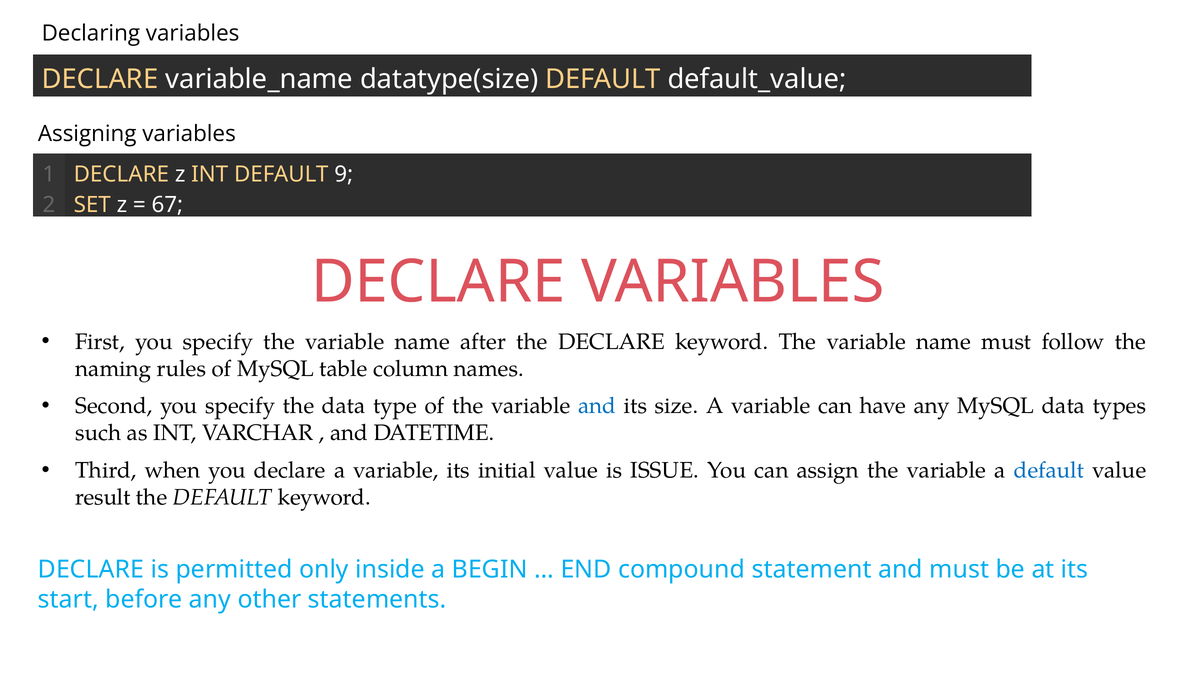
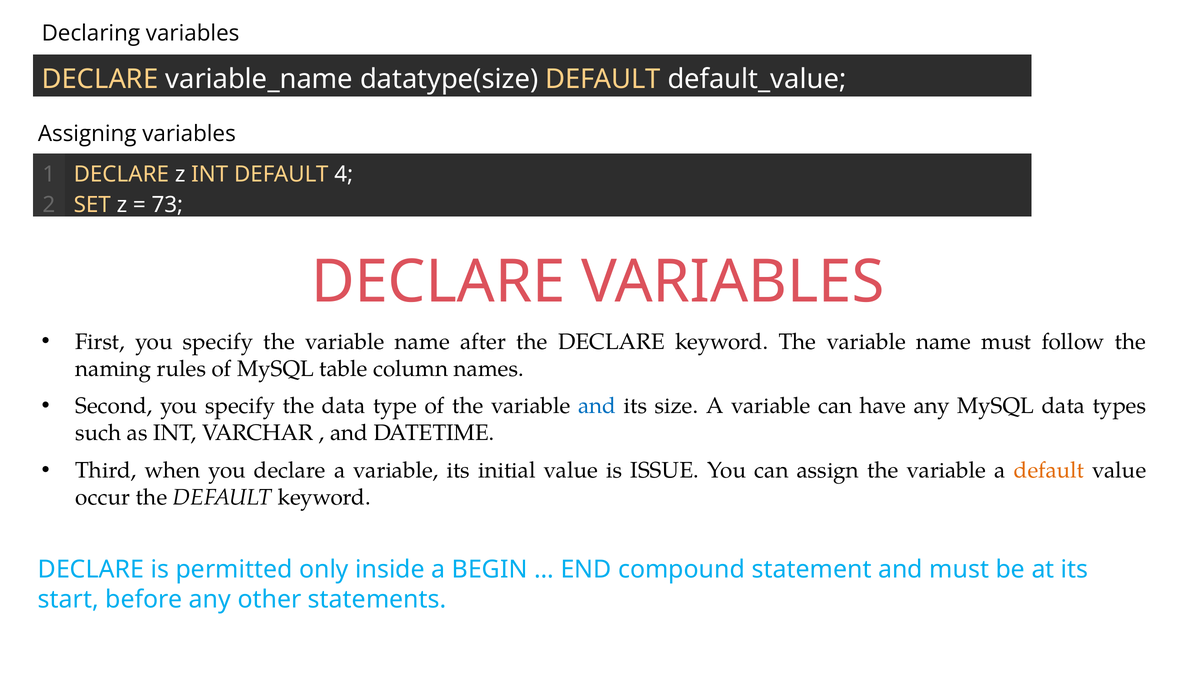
9: 9 -> 4 (344, 175)
67: 67 -> 73 (167, 205)
default colour: blue -> orange (1049, 470)
result: result -> occur (103, 497)
